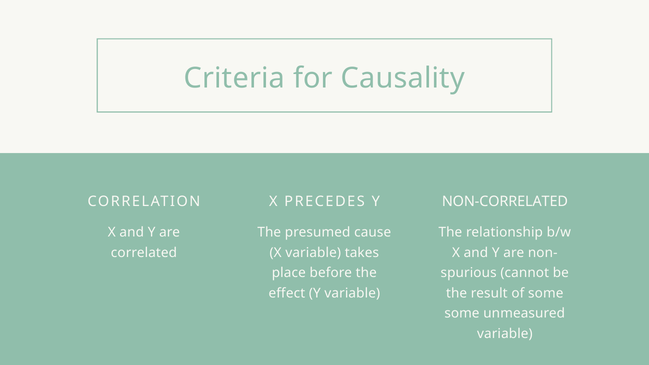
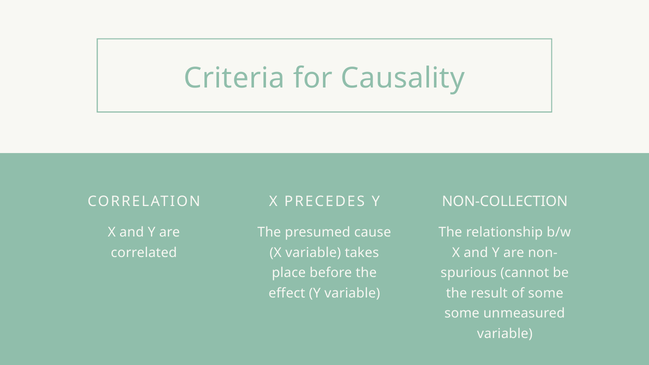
NON-CORRELATED: NON-CORRELATED -> NON-COLLECTION (505, 202)
